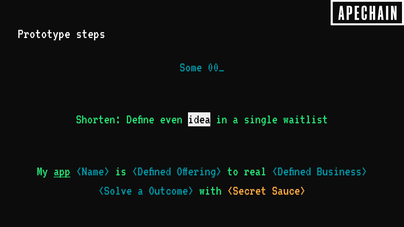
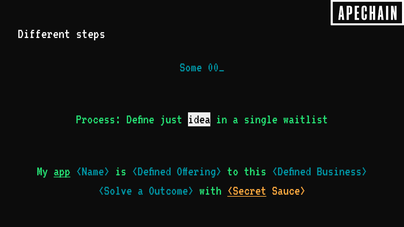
Prototype: Prototype -> Different (44, 33)
Shorten: Shorten -> Process (98, 119)
even: even -> just (171, 119)
real: real -> this (255, 171)
<Secret underline: none -> present (247, 190)
